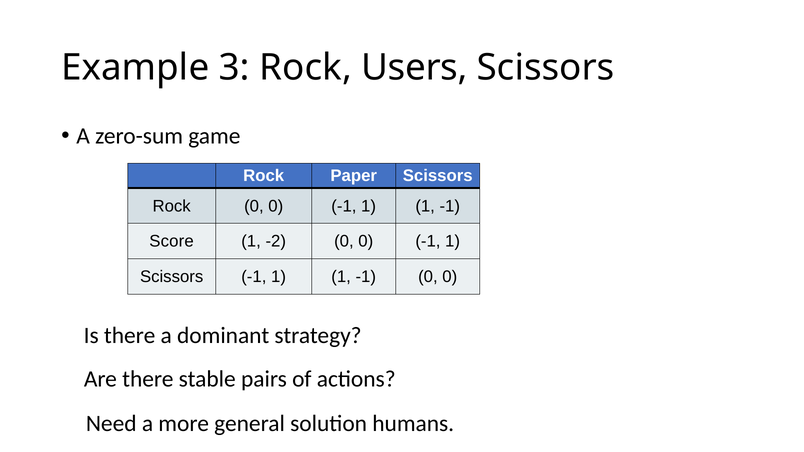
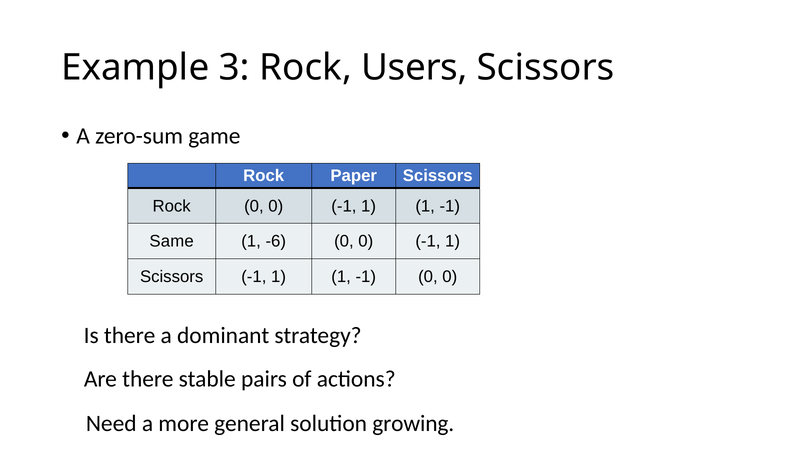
Score: Score -> Same (172, 242)
-2: -2 -> -6 (276, 242)
humans: humans -> growing (413, 424)
